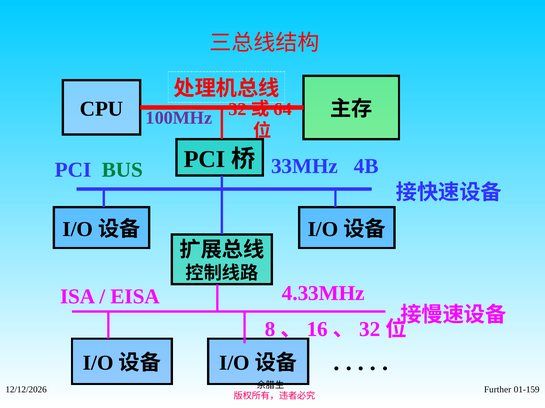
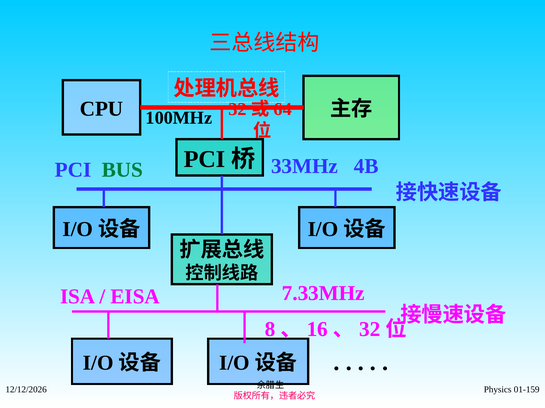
100MHz colour: purple -> black (179, 118)
4.33MHz: 4.33MHz -> 7.33MHz (323, 294)
Further: Further -> Physics (498, 390)
